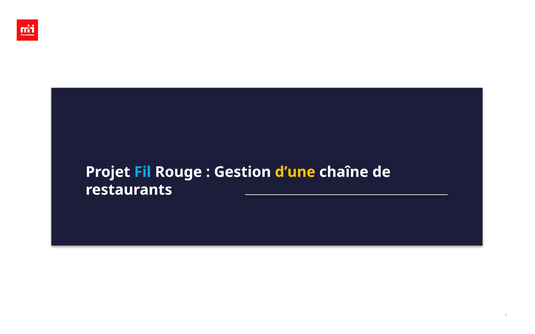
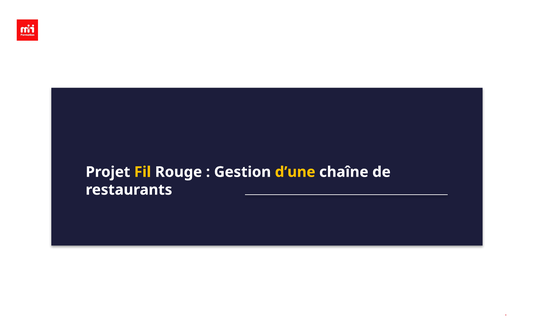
Fil colour: light blue -> yellow (143, 172)
